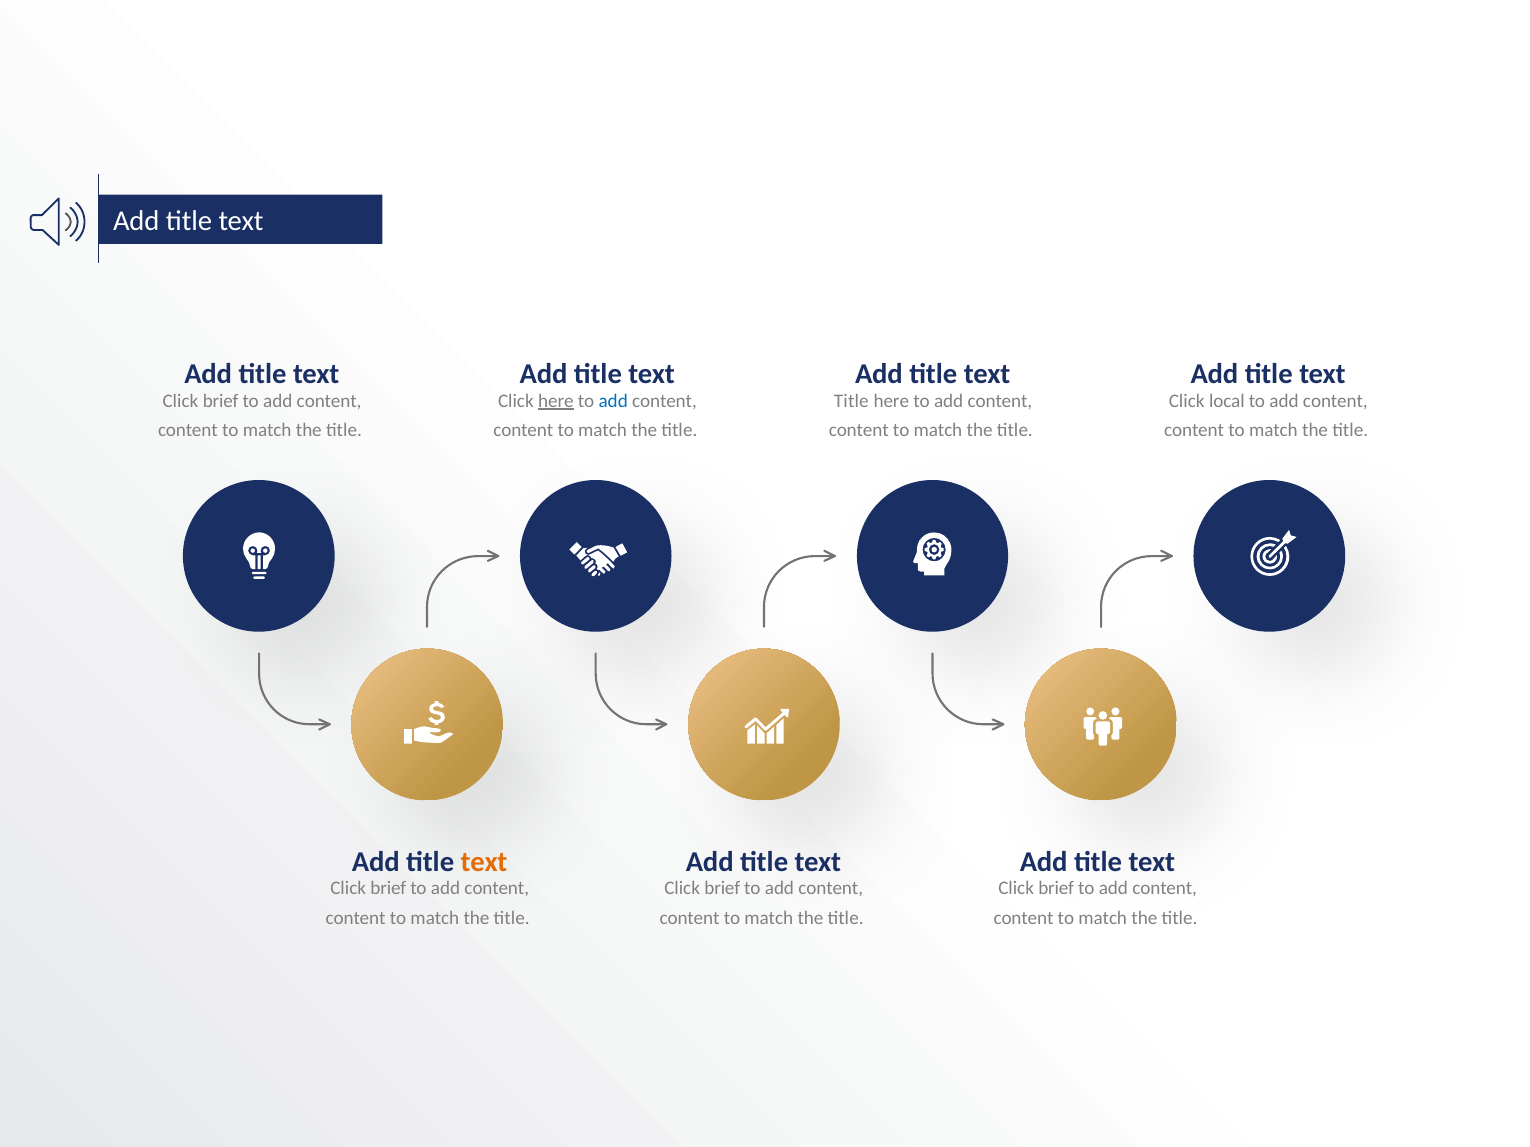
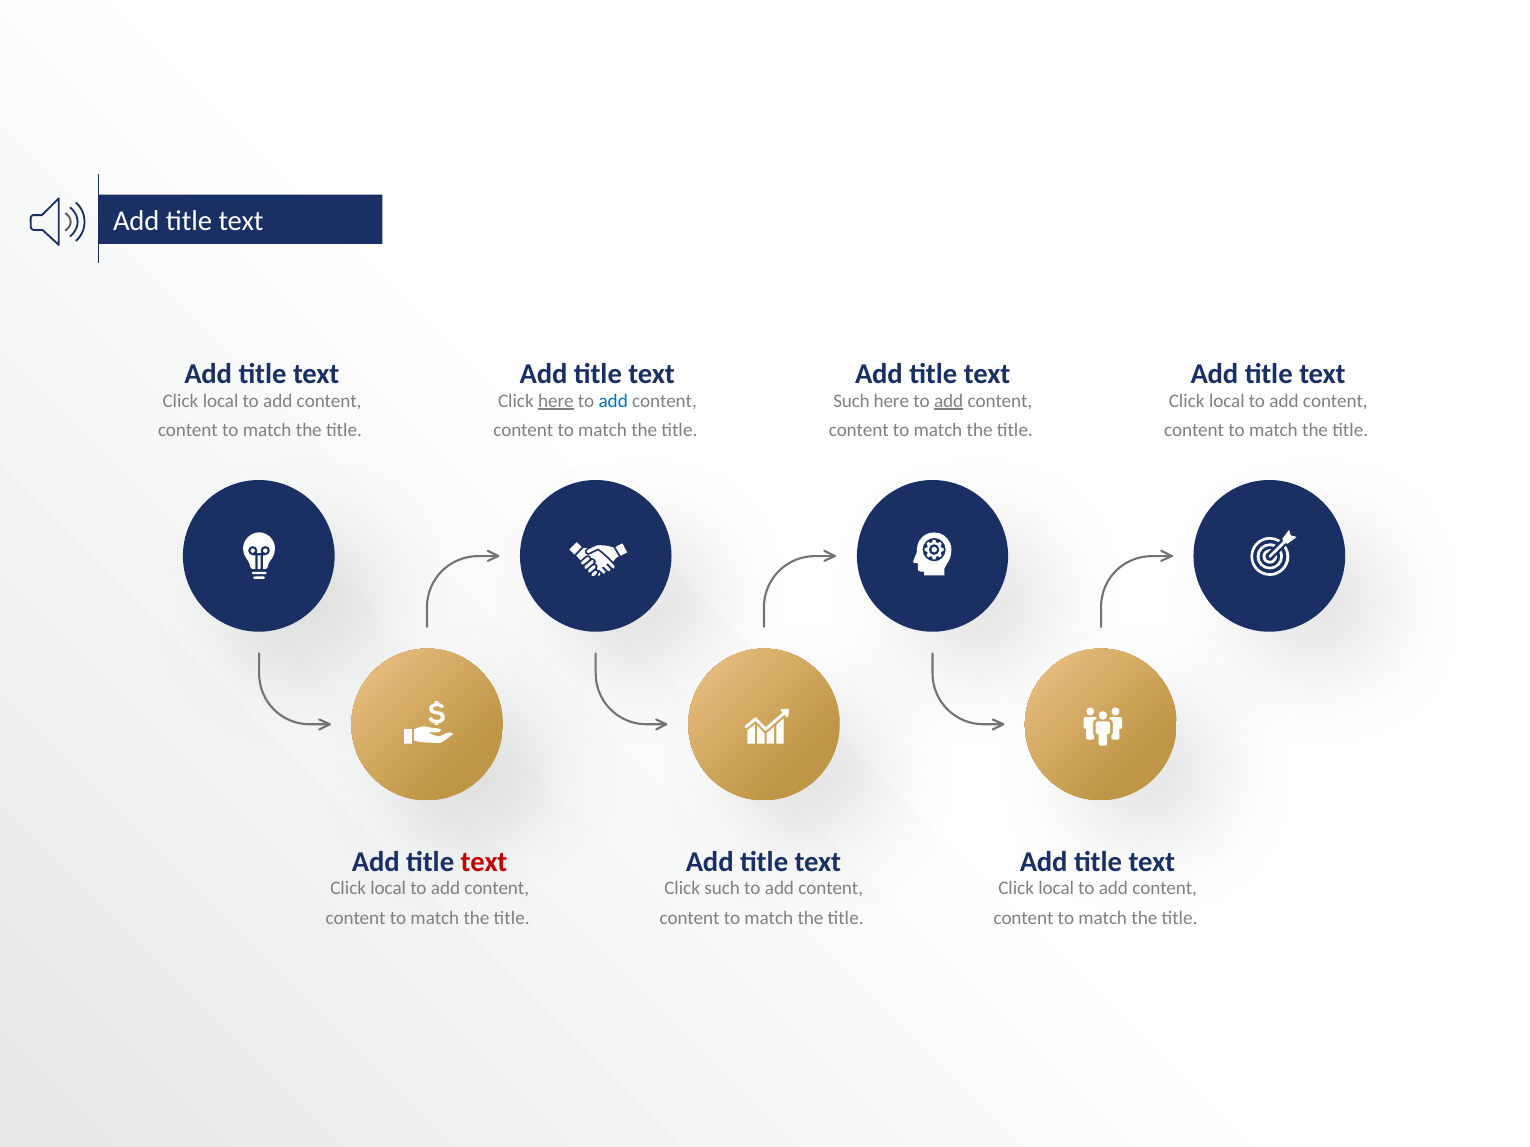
brief: brief -> local (221, 401)
Title: Title -> Such (852, 401)
add underline: none -> present (949, 401)
text colour: orange -> red (484, 862)
brief: brief -> local (388, 888)
brief: brief -> such (722, 888)
brief: brief -> local (1056, 888)
